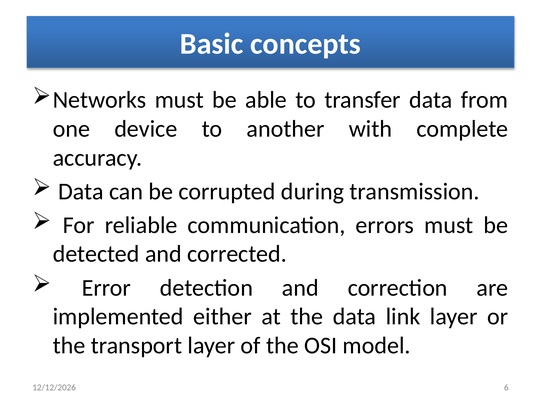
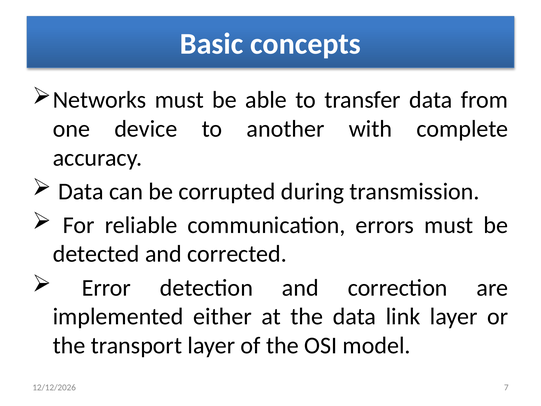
6: 6 -> 7 (506, 387)
